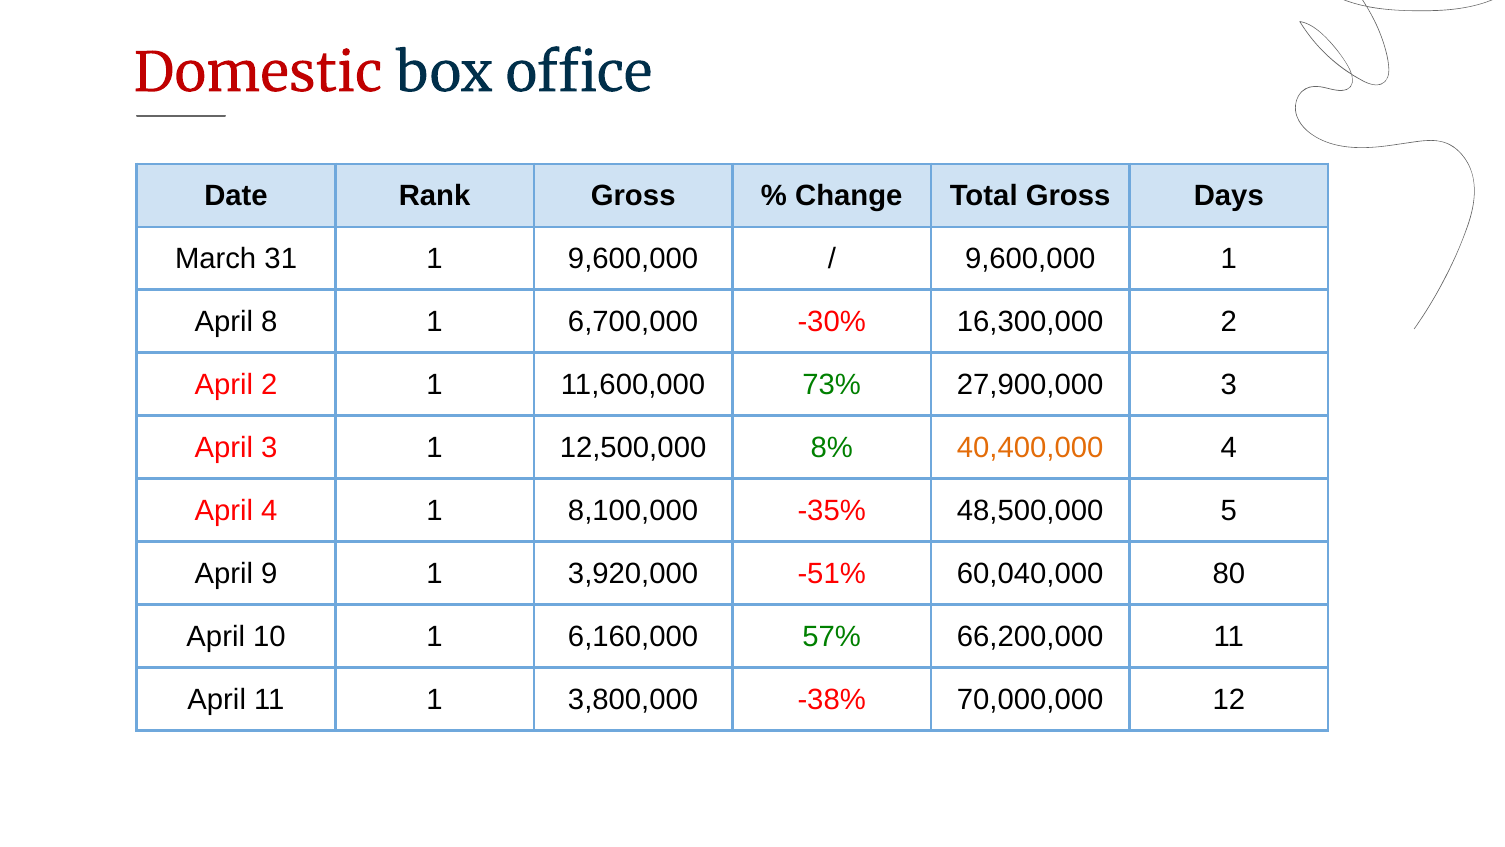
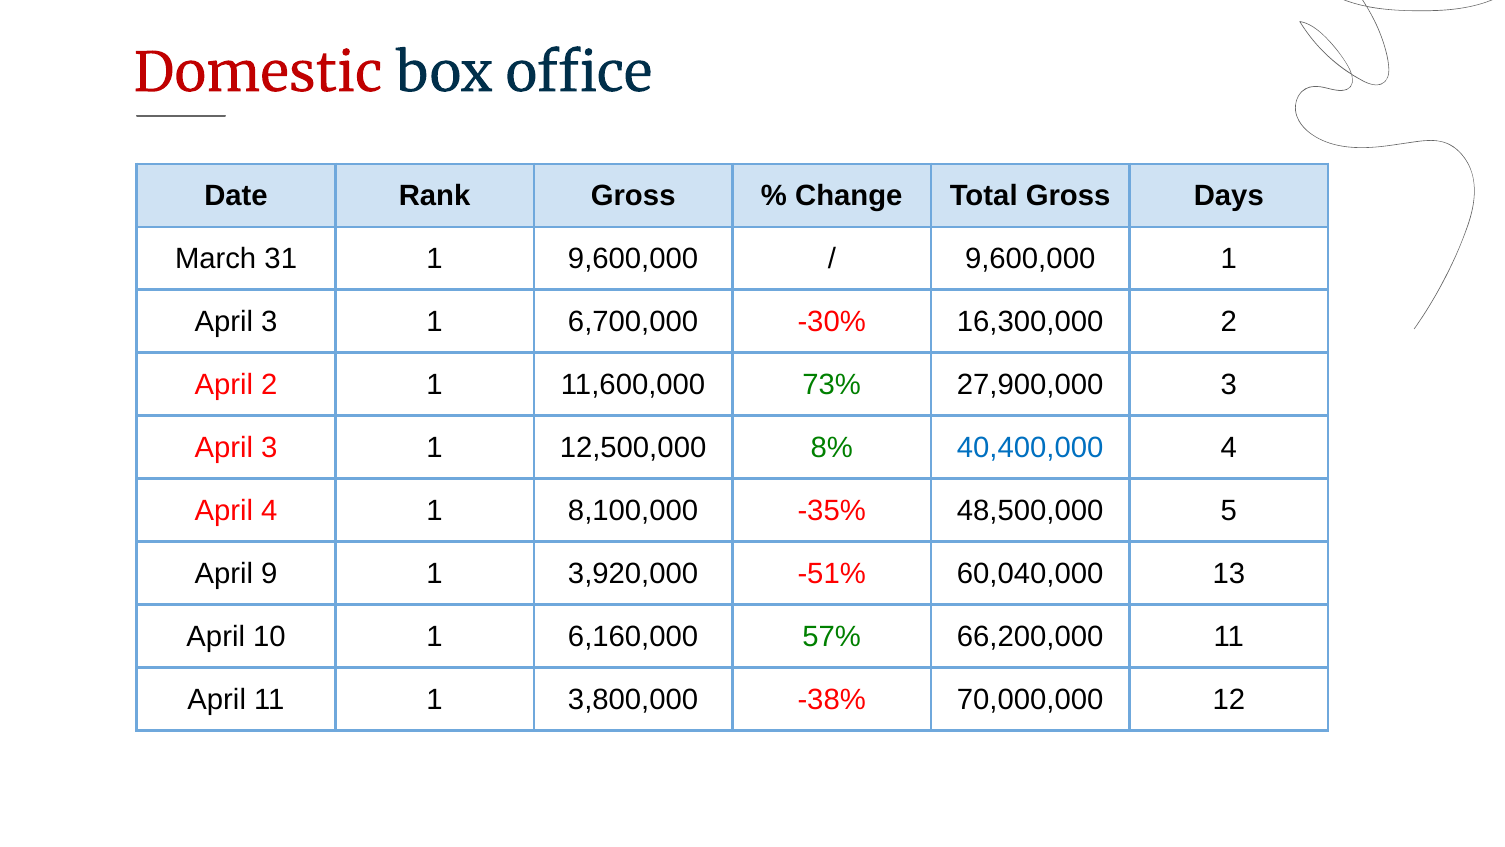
8: 8 -> 3 (269, 322)
40,400,000 colour: orange -> blue (1030, 447)
80: 80 -> 13 (1229, 573)
